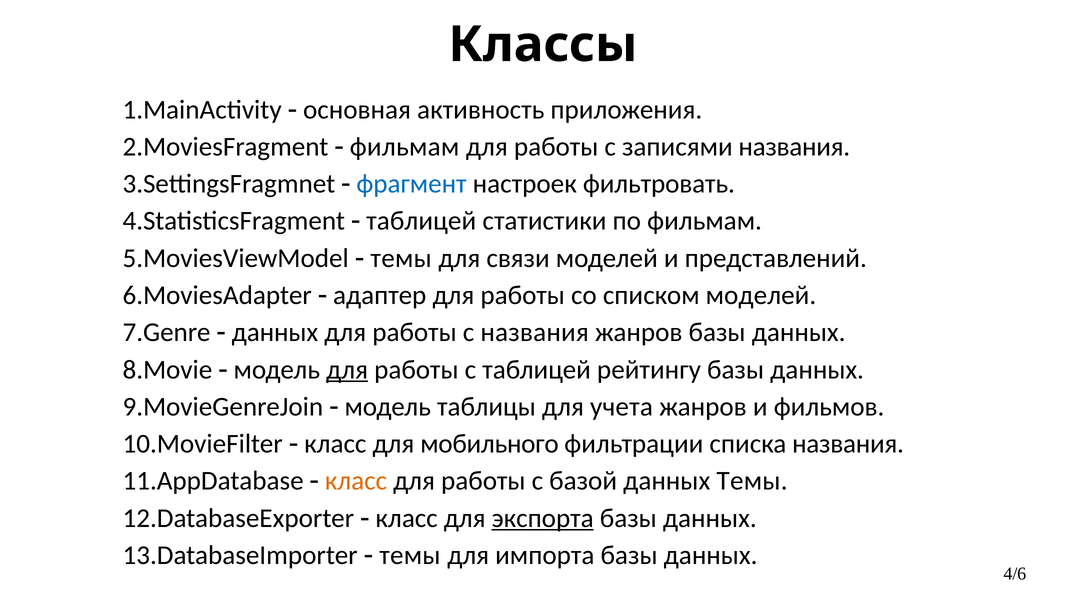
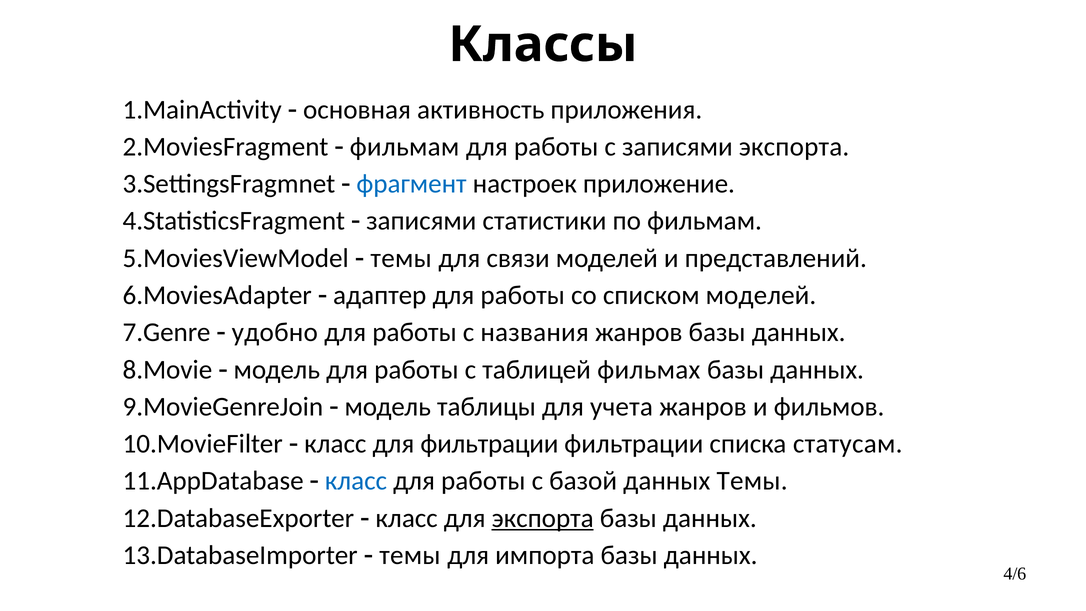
записями названия: названия -> экспорта (794, 147)
фильтровать: фильтровать -> приложение (659, 184)
таблицей: таблицей -> записями (421, 221)
данных: данных -> удобно (275, 332)
для underline: present -> none (347, 369)
рейтингу: рейтингу -> фильмах (649, 369)
для мобильного: мобильного -> фильтрации (489, 444)
списка названия: названия -> статусам (848, 444)
класс colour: orange -> blue (356, 481)
